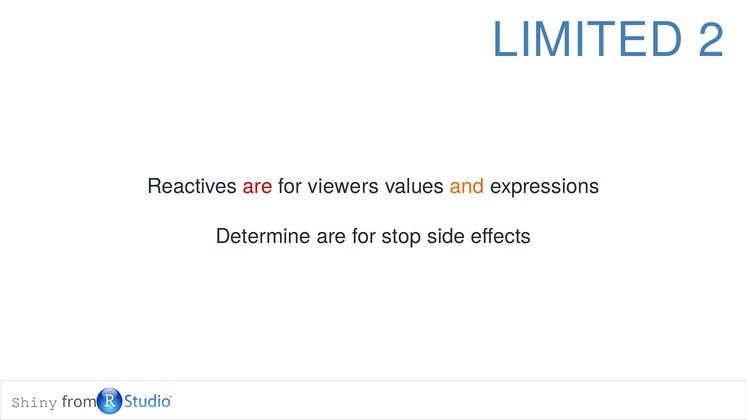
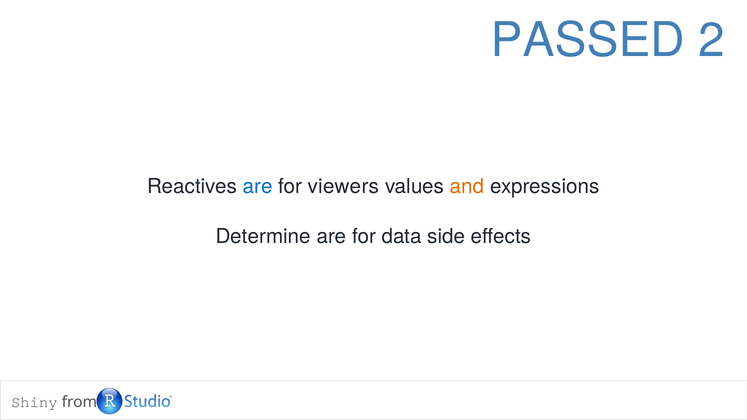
LIMITED: LIMITED -> PASSED (588, 40)
are colour: red -> blue (258, 187)
stop: stop -> data (402, 237)
